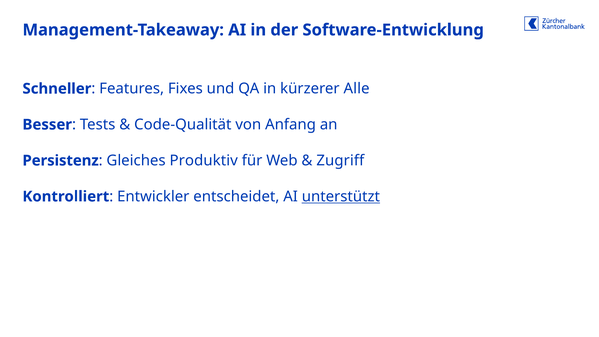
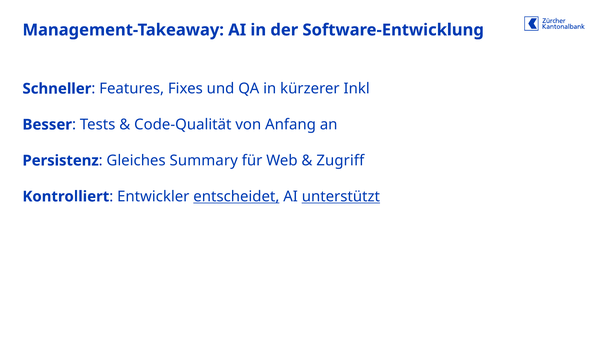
Alle: Alle -> Inkl (357, 89)
Produktiv: Produktiv -> Summary (204, 161)
entscheidet underline: none -> present (236, 197)
